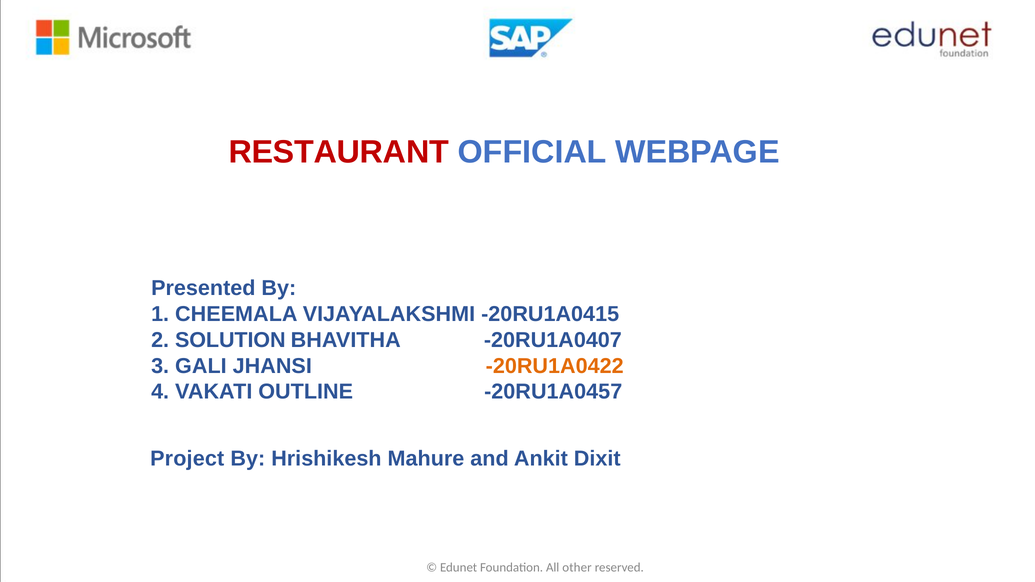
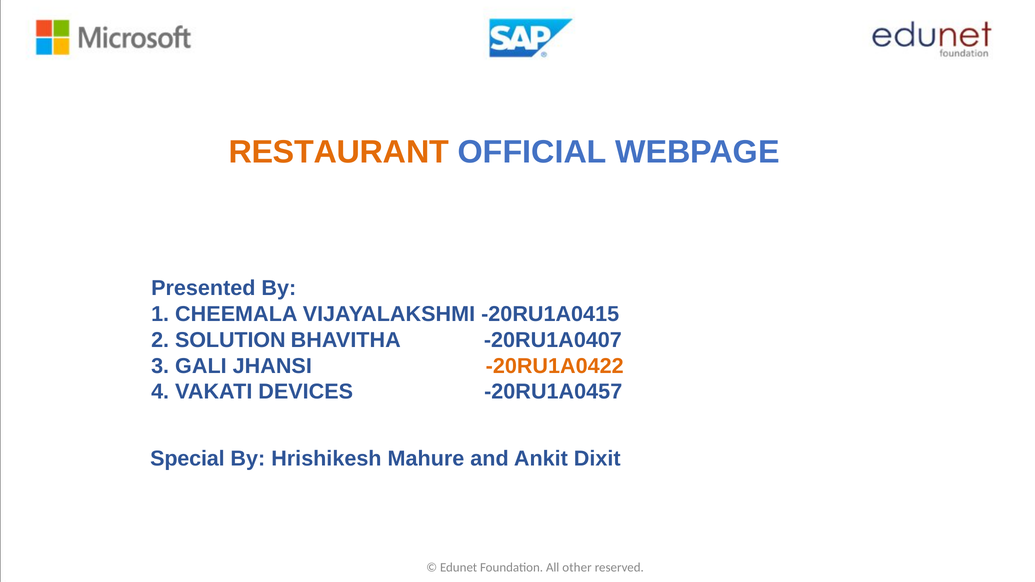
RESTAURANT colour: red -> orange (339, 152)
OUTLINE: OUTLINE -> DEVICES (306, 392)
Project: Project -> Special (187, 459)
